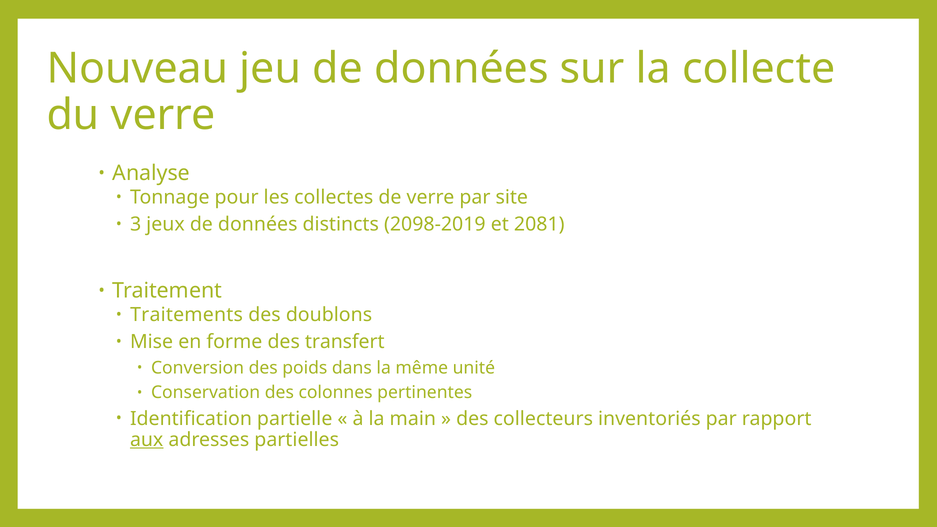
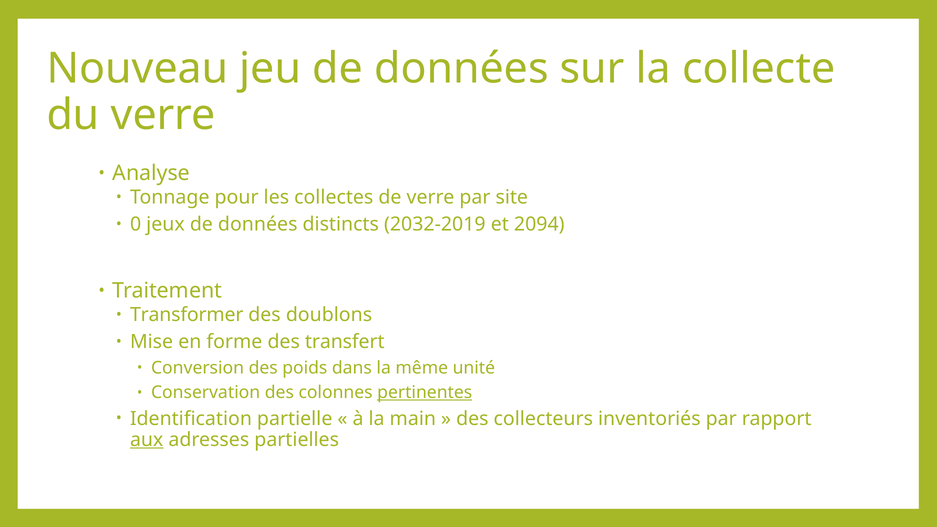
3: 3 -> 0 (136, 224)
2098-2019: 2098-2019 -> 2032-2019 (435, 224)
2081: 2081 -> 2094 (539, 224)
Traitements: Traitements -> Transformer (187, 315)
pertinentes underline: none -> present (425, 393)
